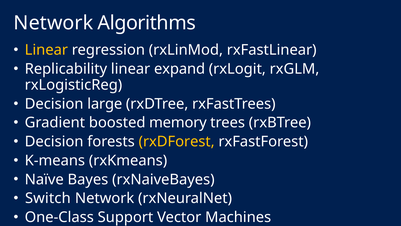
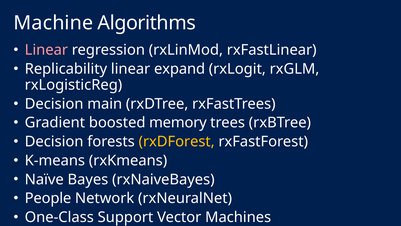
Network: Network -> Machine (53, 23)
Linear colour: yellow -> pink (46, 50)
large: large -> main (105, 104)
Switch: Switch -> People (48, 198)
